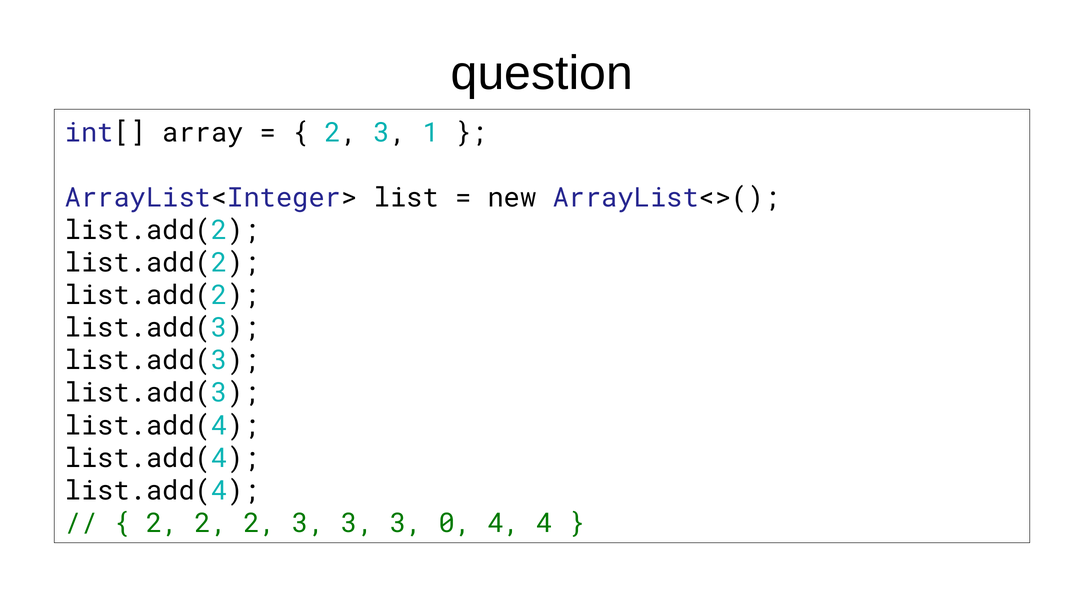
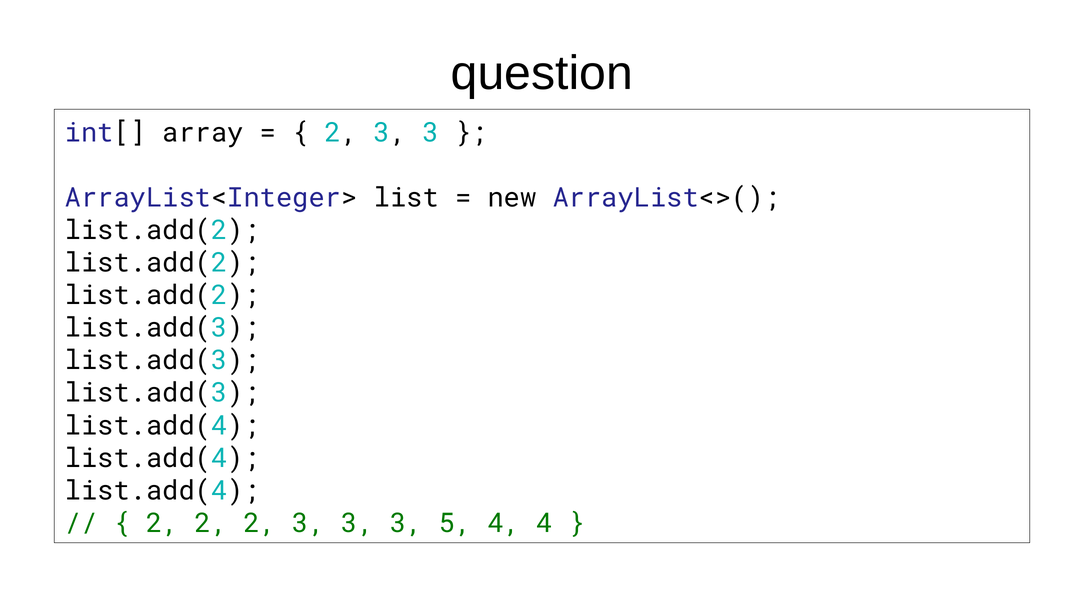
1: 1 -> 3 (431, 133)
0: 0 -> 5 (455, 523)
